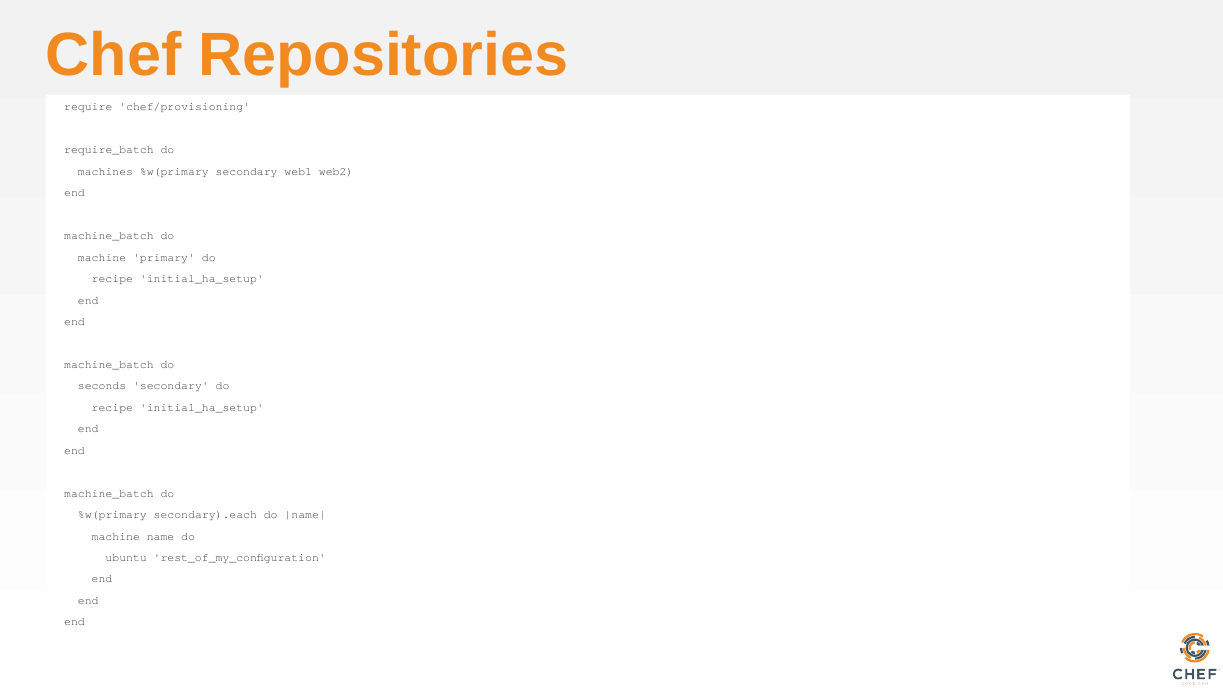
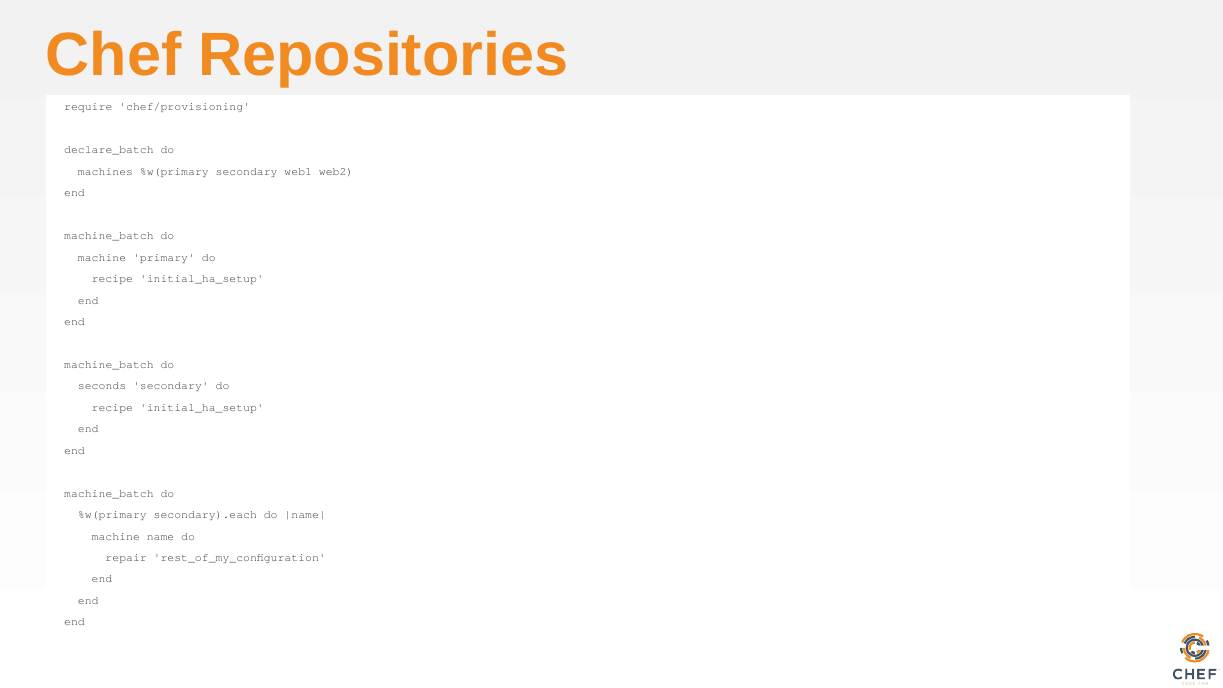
require_batch: require_batch -> declare_batch (109, 150)
ubuntu: ubuntu -> repair (126, 558)
